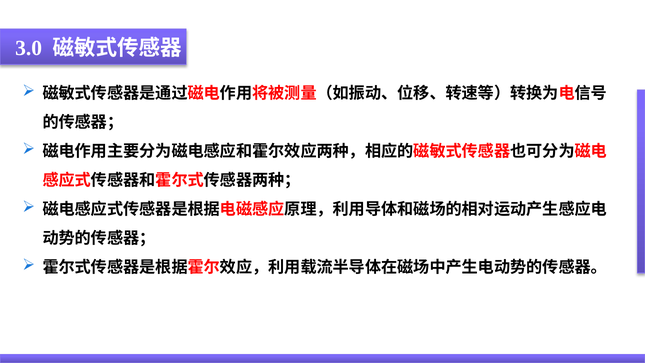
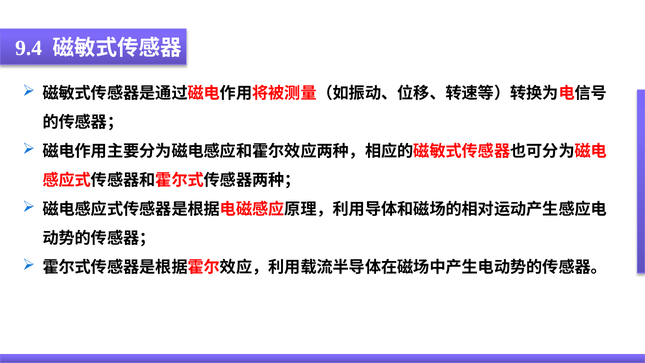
3.0: 3.0 -> 9.4 (29, 48)
